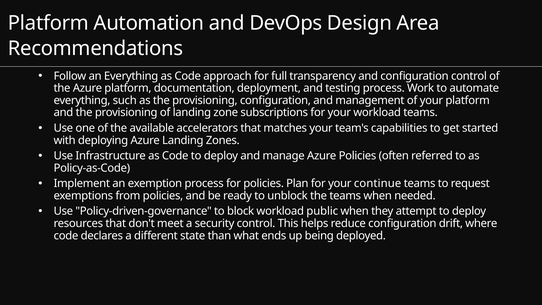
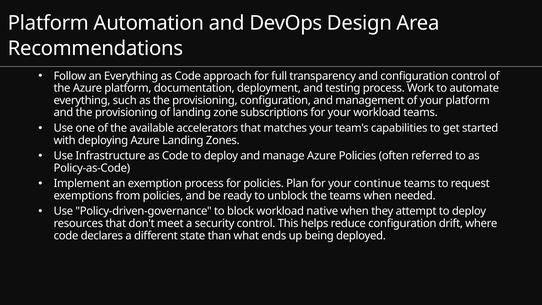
public: public -> native (322, 211)
